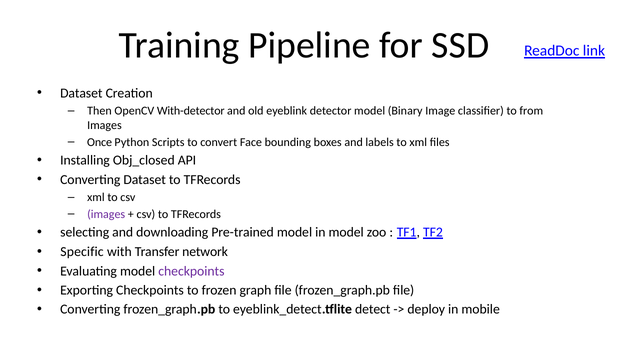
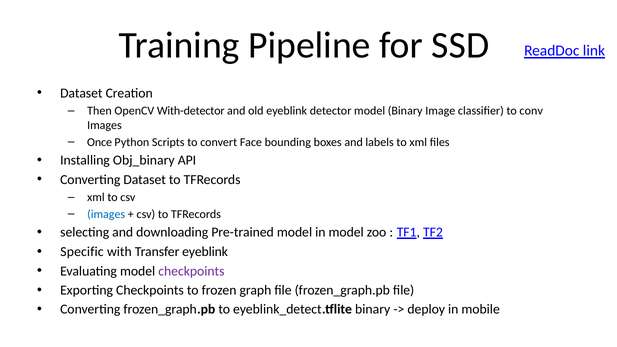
from: from -> conv (531, 111)
Obj_closed: Obj_closed -> Obj_binary (144, 160)
images colour: purple -> blue (106, 214)
Transfer network: network -> eyeblink (205, 252)
eyeblink_detect.tflite detect: detect -> binary (373, 310)
